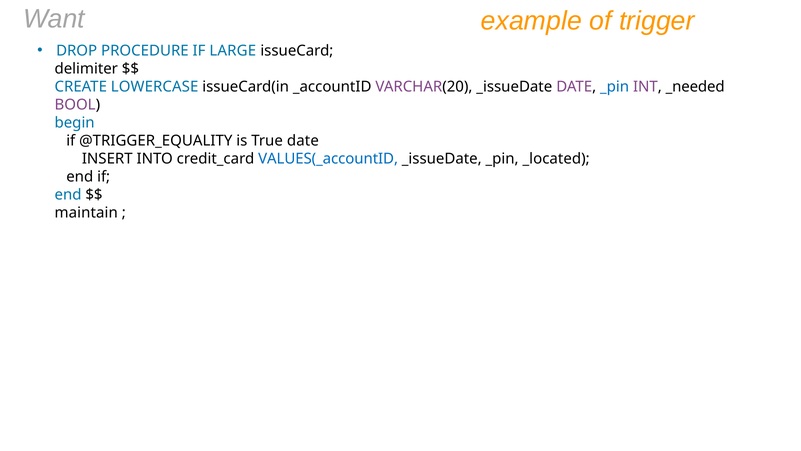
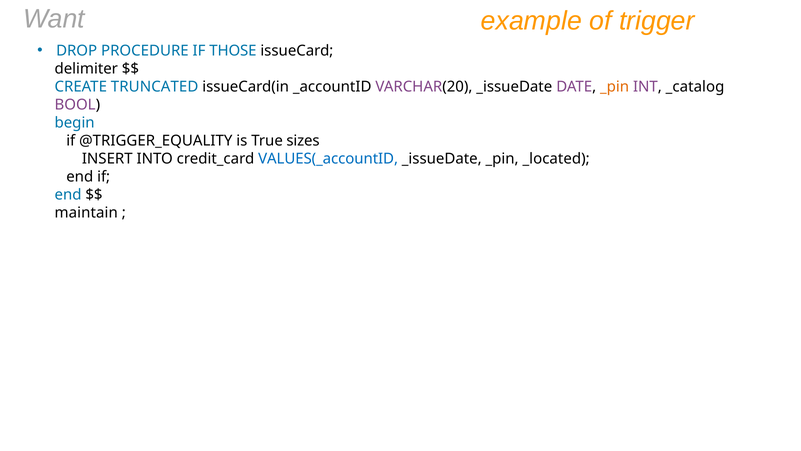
LARGE: LARGE -> THOSE (233, 51)
LOWERCASE: LOWERCASE -> TRUNCATED (155, 87)
_pin colour: blue -> orange (615, 87)
_needed: _needed -> _catalog (695, 87)
True date: date -> sizes (303, 141)
